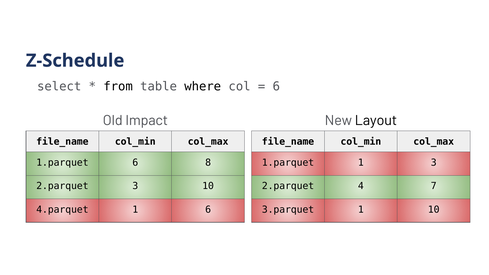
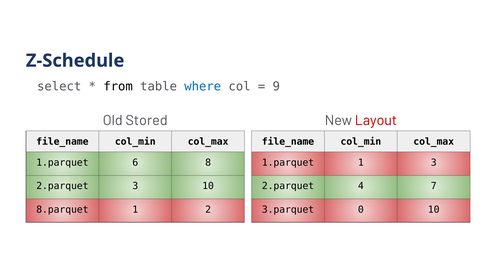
where colour: black -> blue (203, 87)
6: 6 -> 9 (276, 87)
Impact: Impact -> Stored (147, 121)
Layout colour: black -> red (376, 121)
4.parquet: 4.parquet -> 8.parquet (62, 210)
1 6: 6 -> 2 (208, 210)
3.parquet 1: 1 -> 0 (361, 210)
